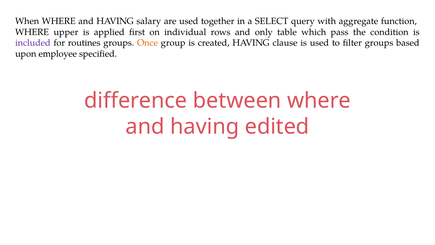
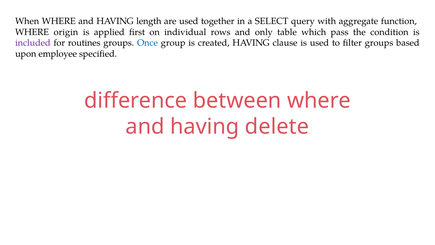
salary: salary -> length (149, 21)
upper: upper -> origin (66, 32)
Once colour: orange -> blue (147, 43)
edited: edited -> delete (277, 127)
